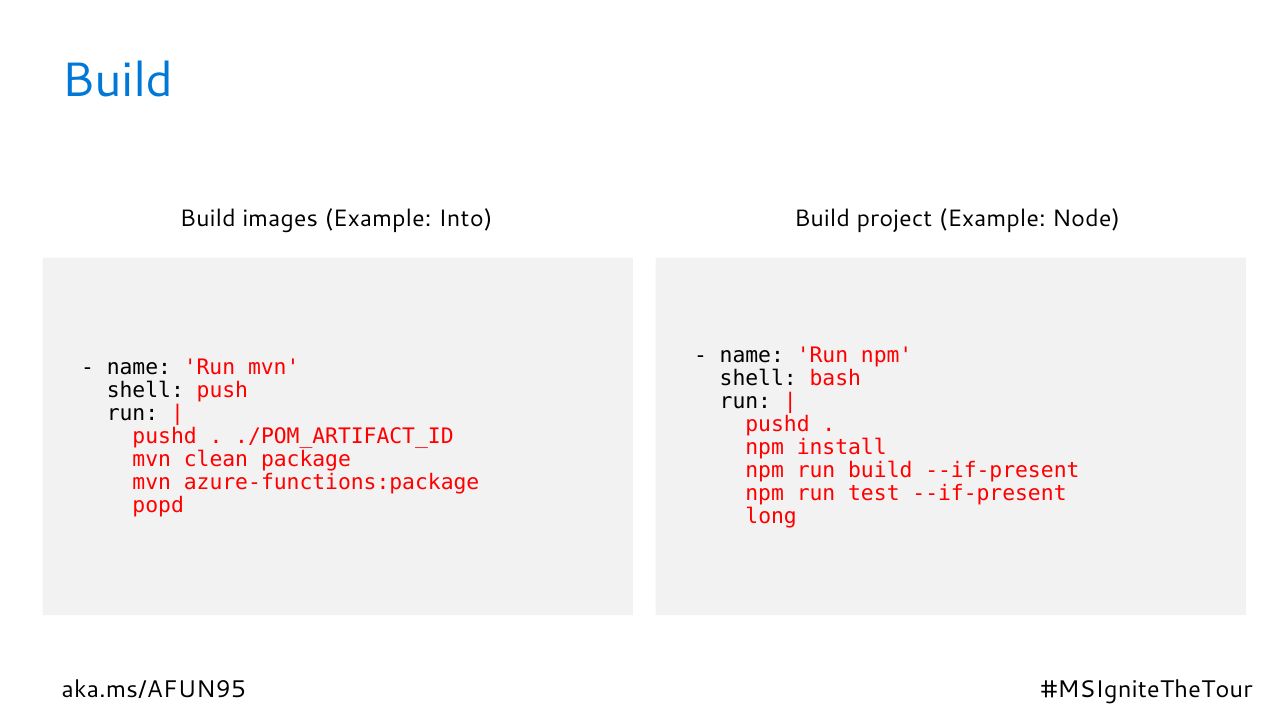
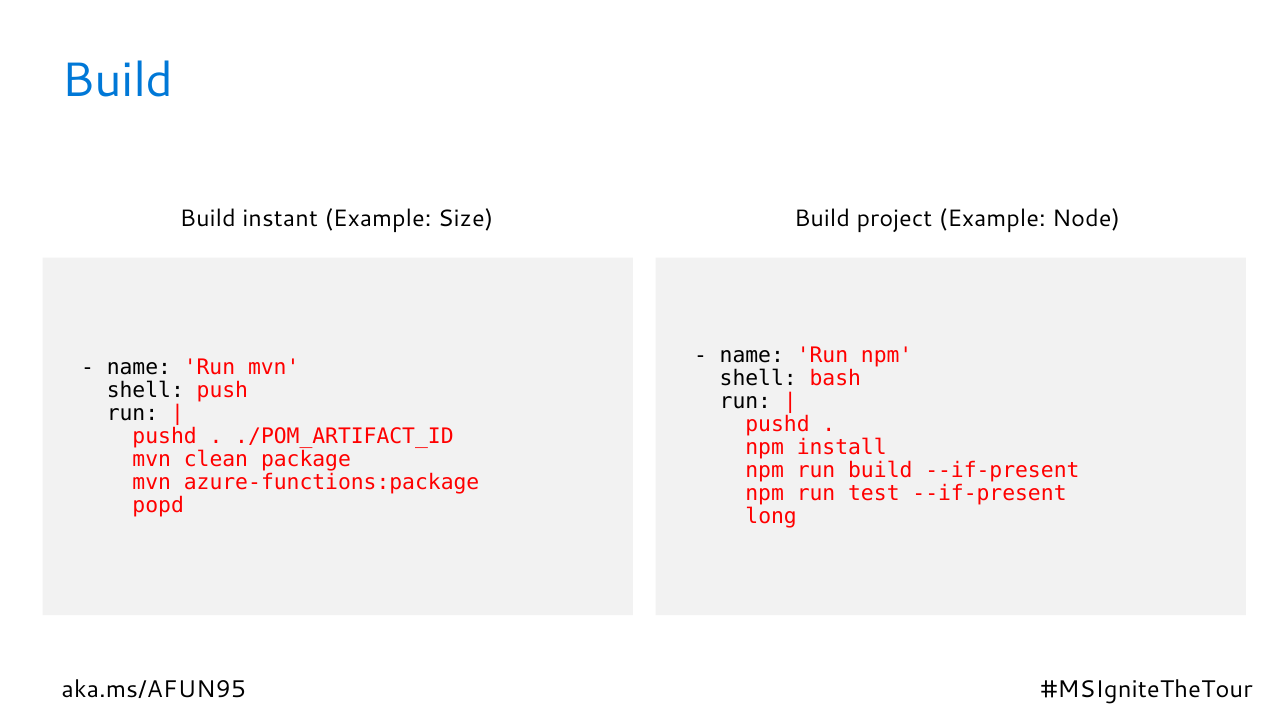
images: images -> instant (280, 219)
Into: Into -> Size (466, 219)
